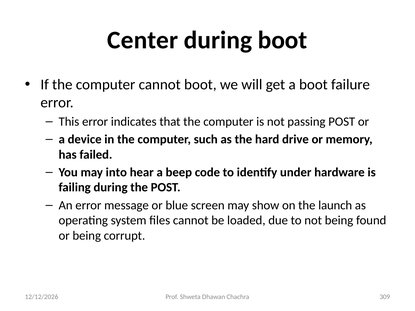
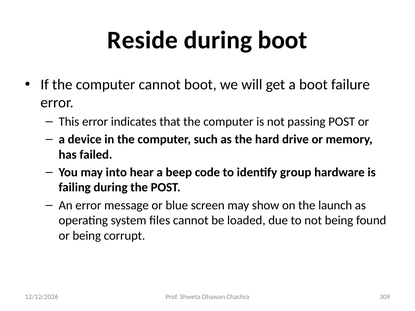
Center: Center -> Reside (143, 40)
under: under -> group (296, 172)
